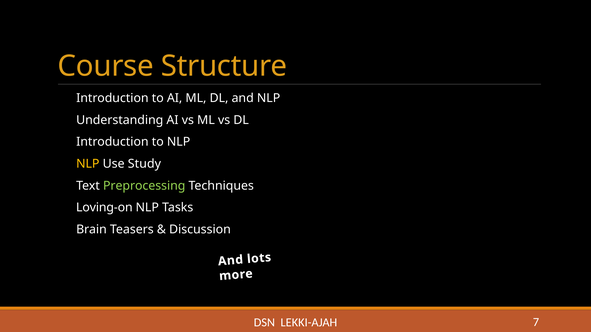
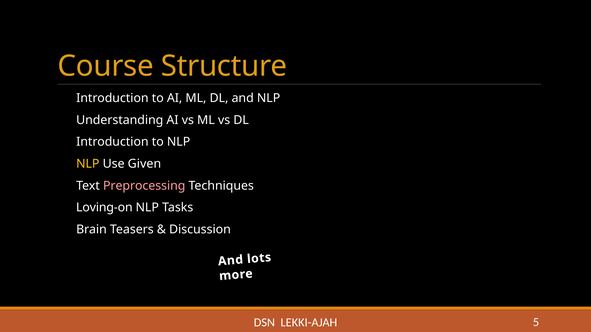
Study: Study -> Given (144, 164)
Preprocessing colour: light green -> pink (144, 186)
7: 7 -> 5 (536, 323)
